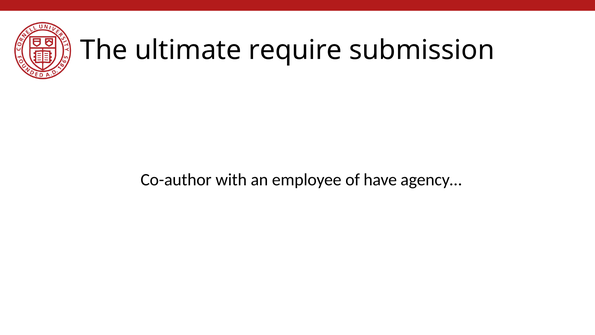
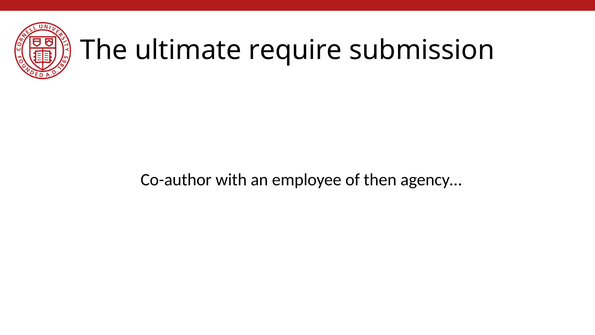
have: have -> then (380, 180)
